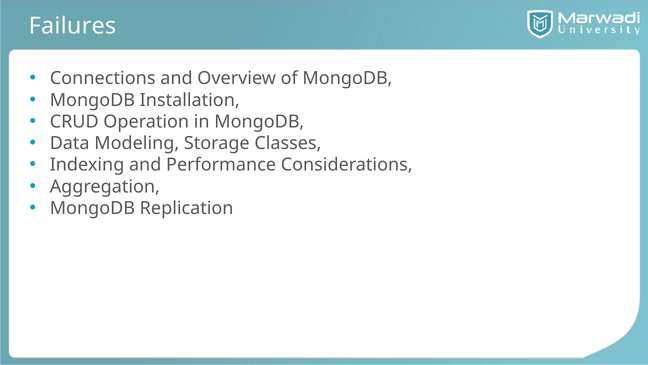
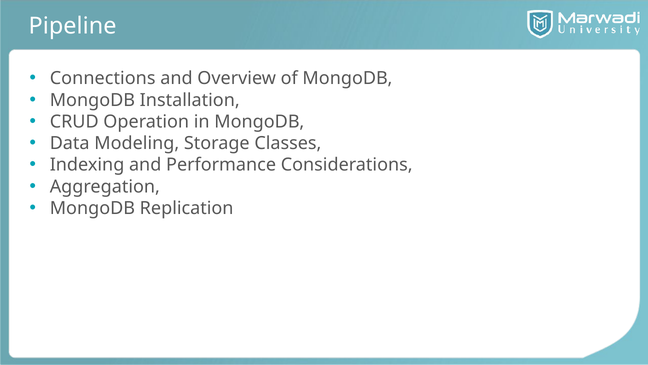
Failures: Failures -> Pipeline (73, 26)
